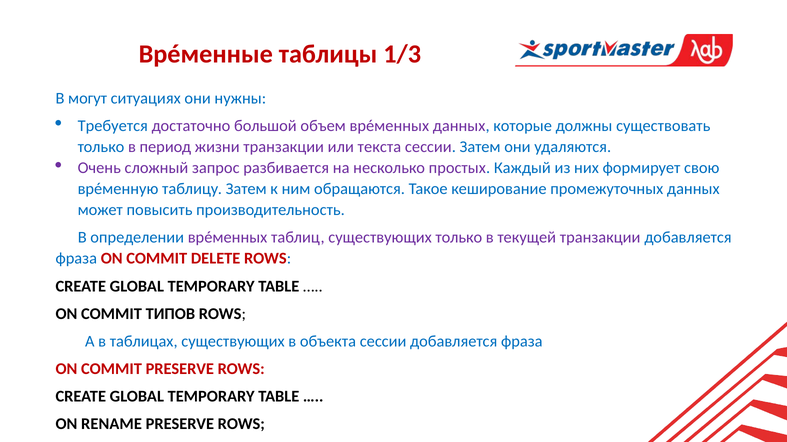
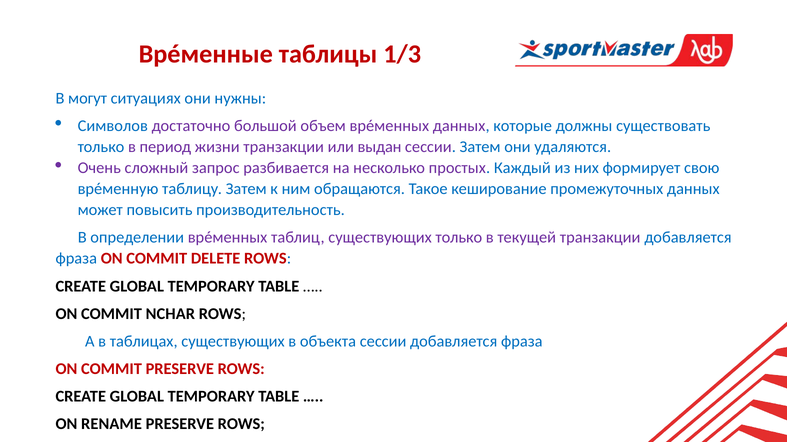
Требуется: Требуется -> Символов (113, 126)
текста: текста -> выдан (380, 147)
ТИПОВ: ТИПОВ -> NCHAR (170, 314)
